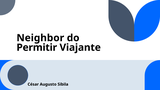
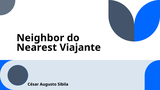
Permitir: Permitir -> Nearest (37, 47)
